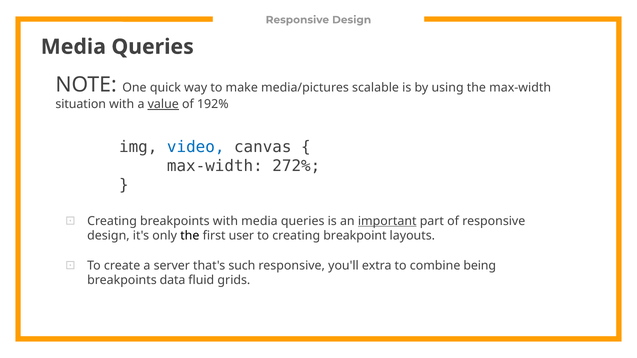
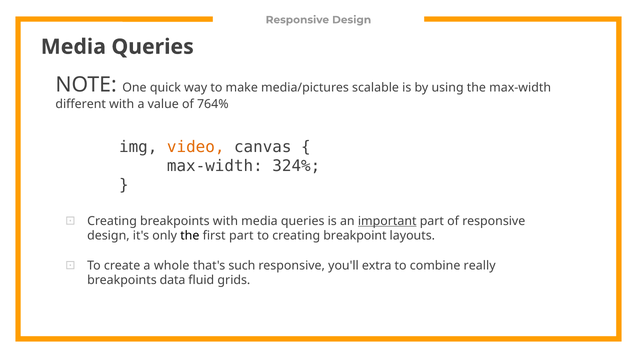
situation: situation -> different (81, 104)
value underline: present -> none (163, 104)
192%: 192% -> 764% (213, 104)
video colour: blue -> orange (196, 147)
272%: 272% -> 324% (296, 166)
first user: user -> part (241, 236)
server: server -> whole (172, 266)
being: being -> really (480, 266)
